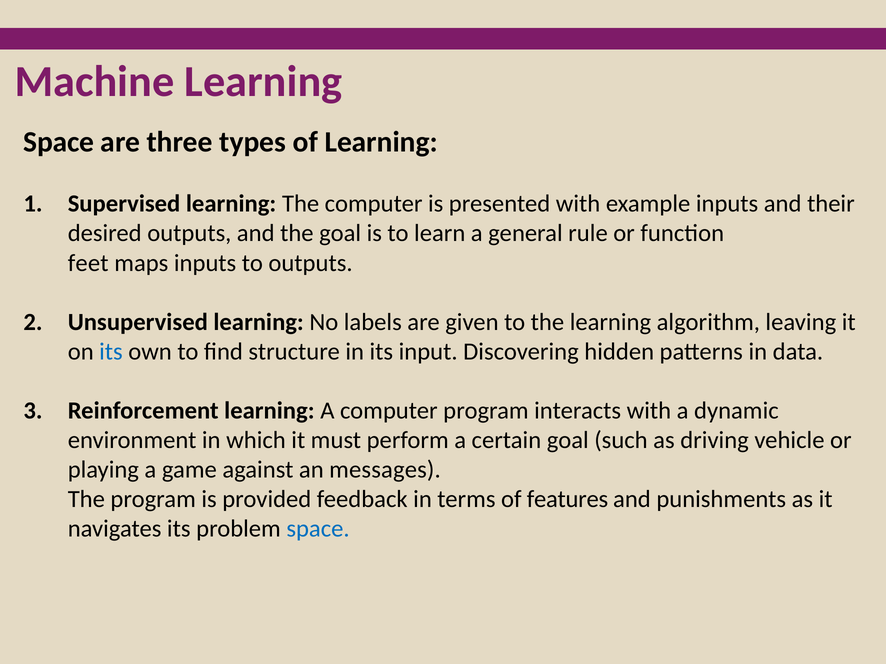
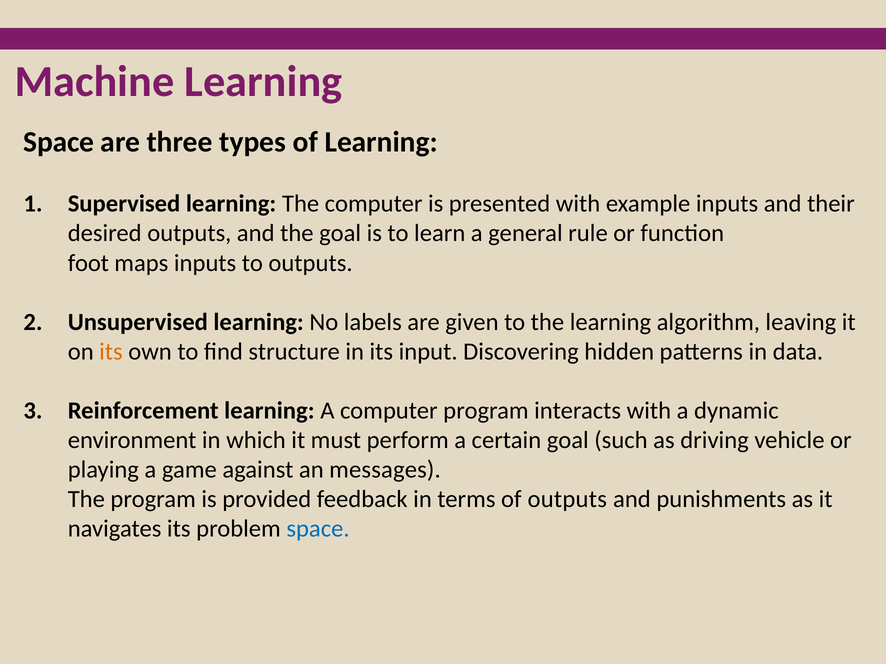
feet: feet -> foot (88, 263)
its colour: blue -> orange (111, 352)
of features: features -> outputs (567, 499)
